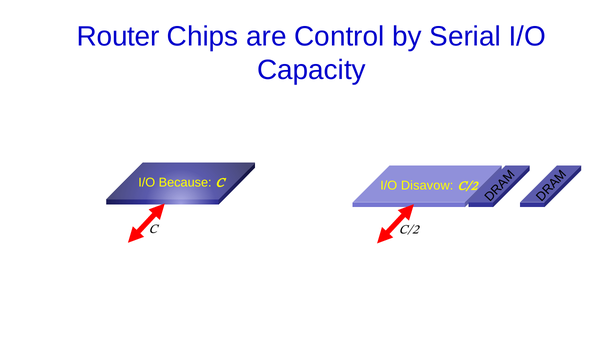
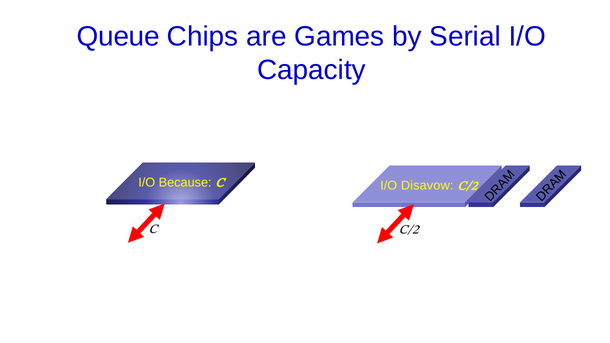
Router: Router -> Queue (118, 37)
Control: Control -> Games (339, 37)
